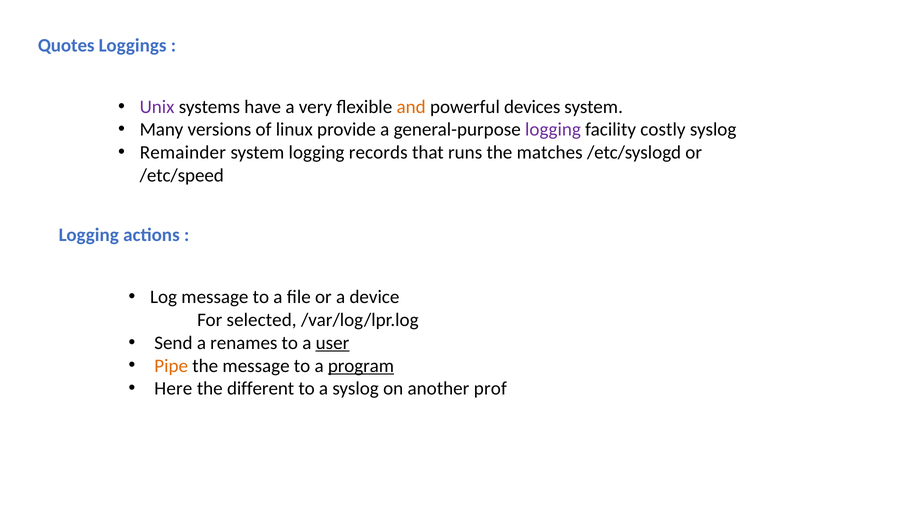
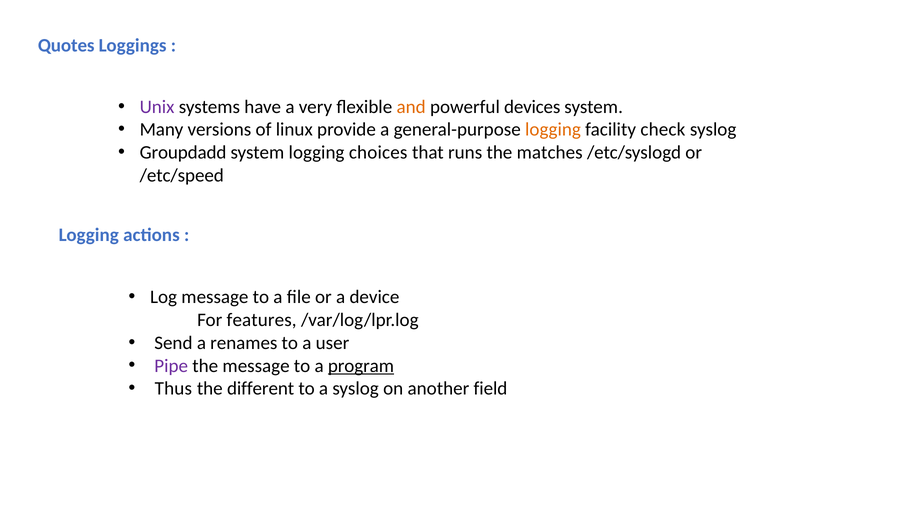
logging colour: purple -> orange (553, 130)
costly: costly -> check (663, 130)
Remainder: Remainder -> Groupdadd (183, 153)
records: records -> choices (378, 153)
selected: selected -> features (262, 320)
user underline: present -> none (332, 343)
Pipe colour: orange -> purple (171, 366)
Here: Here -> Thus (173, 389)
prof: prof -> field (490, 389)
